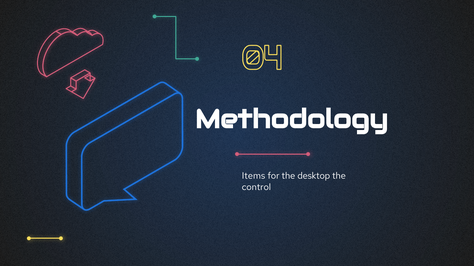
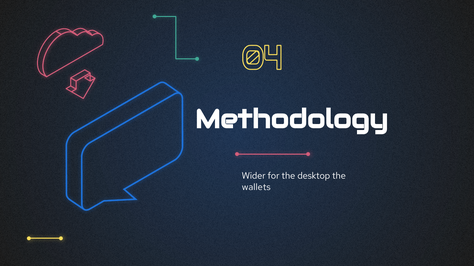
Items: Items -> Wider (254, 176)
control: control -> wallets (256, 187)
